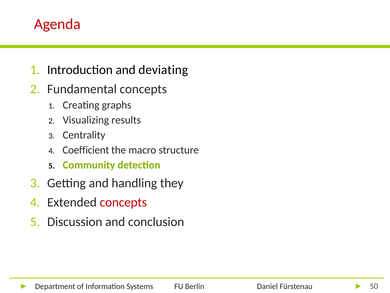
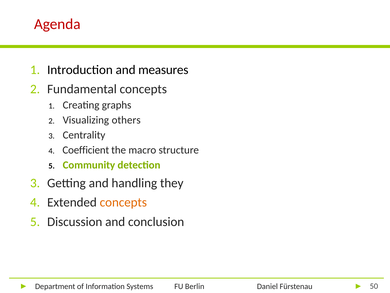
deviating: deviating -> measures (163, 70)
results: results -> others (126, 120)
concepts colour: red -> orange (123, 202)
